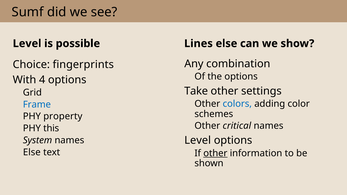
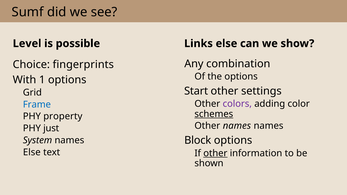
Lines: Lines -> Links (198, 44)
4: 4 -> 1 (42, 80)
Take: Take -> Start (196, 91)
colors colour: blue -> purple (237, 104)
schemes underline: none -> present (214, 114)
Other critical: critical -> names (237, 126)
this: this -> just (51, 128)
Level: Level -> Block (198, 141)
